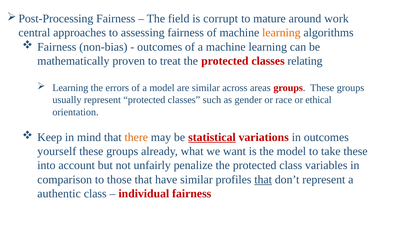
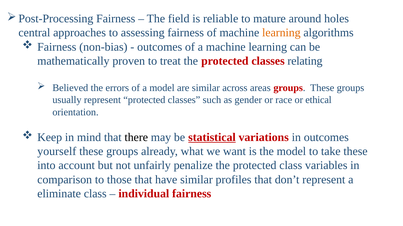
corrupt: corrupt -> reliable (221, 19)
work: work -> holes (337, 19)
Learning: Learning -> Believed (70, 88)
there colour: orange -> black (136, 138)
that underline: present -> none (263, 180)
authentic: authentic -> eliminate (59, 194)
